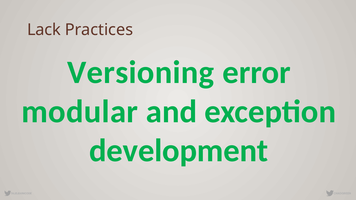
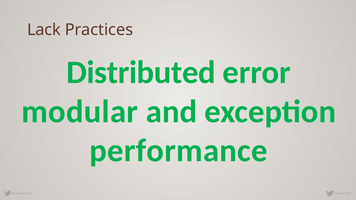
Versioning: Versioning -> Distributed (141, 73)
development: development -> performance (178, 151)
